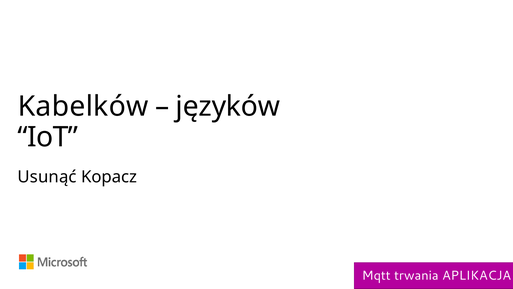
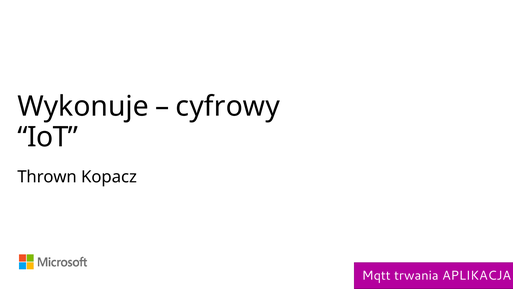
Kabelków: Kabelków -> Wykonuje (83, 106)
języków: języków -> cyfrowy (228, 106)
Usunąć: Usunąć -> Thrown (47, 177)
